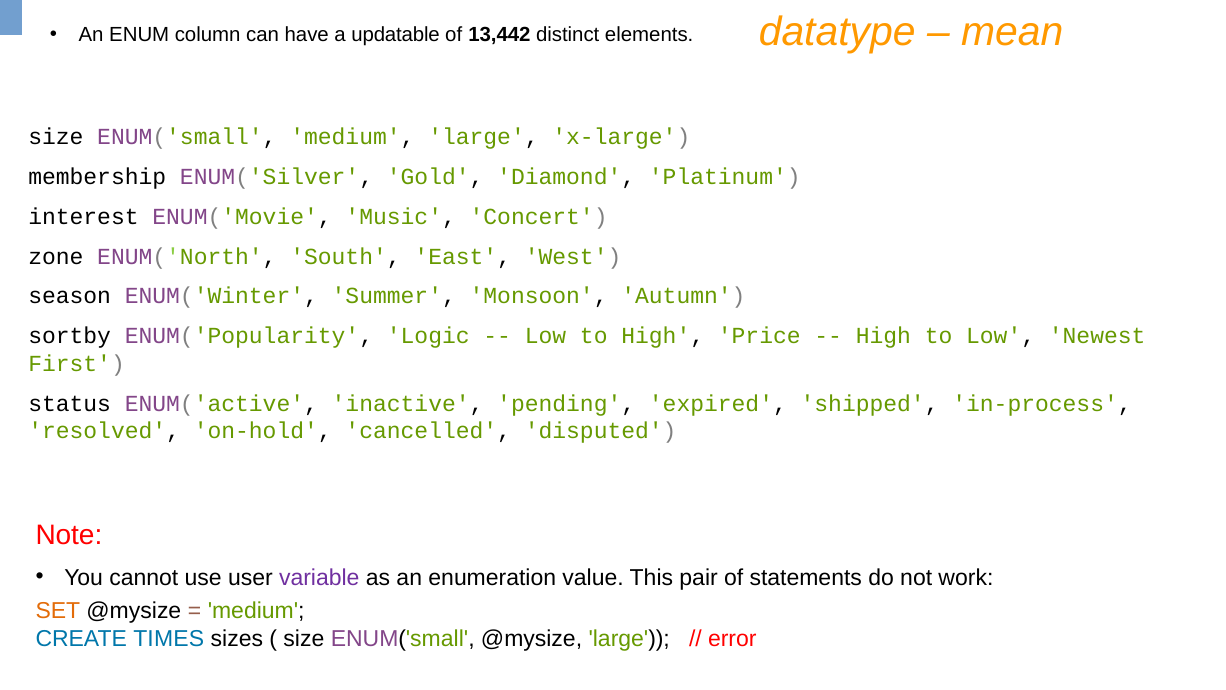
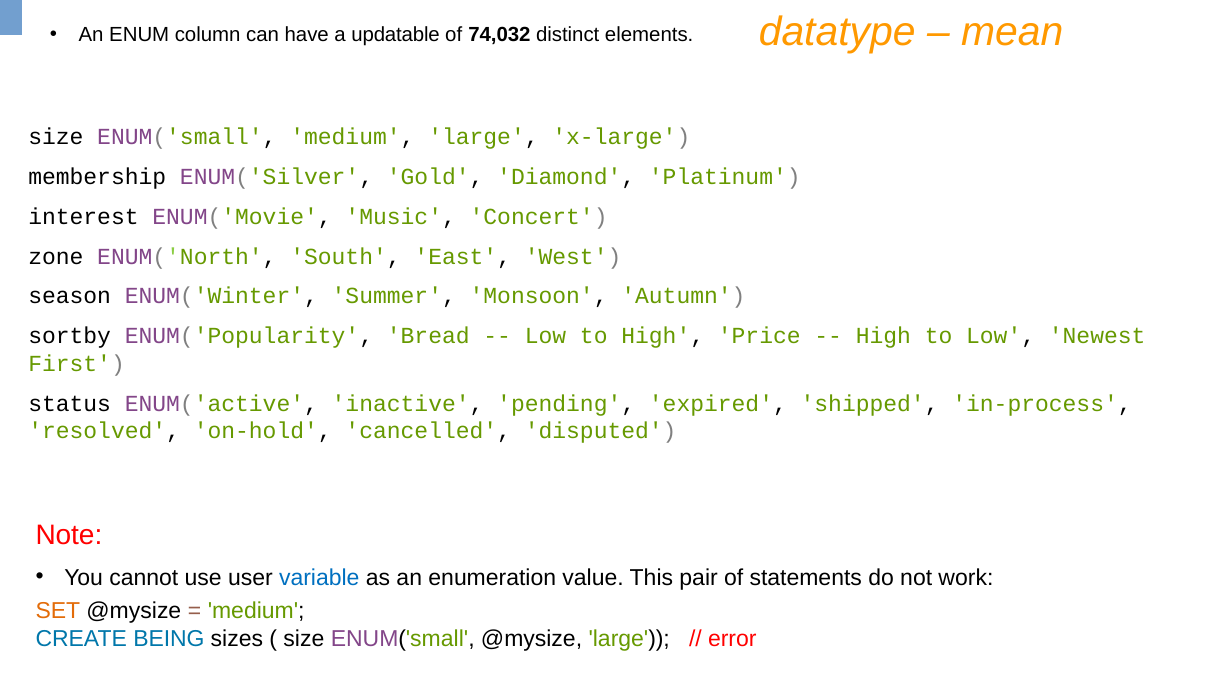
13,442: 13,442 -> 74,032 (499, 35)
Logic: Logic -> Bread (428, 336)
variable colour: purple -> blue (319, 577)
TIMES: TIMES -> BEING (169, 638)
